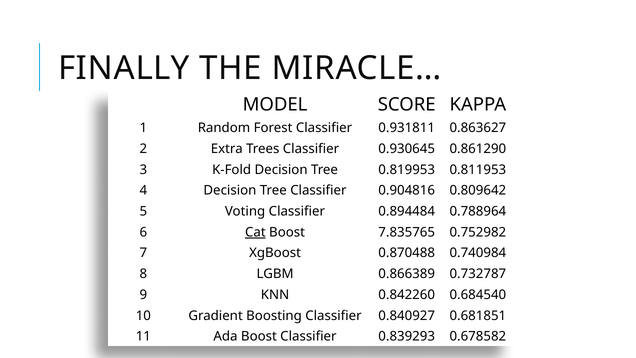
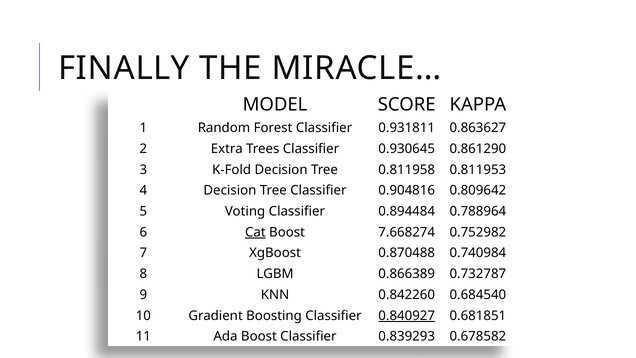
0.819953: 0.819953 -> 0.811958 (407, 170)
7.835765: 7.835765 -> 7.668274 (407, 232)
0.840927 underline: none -> present (407, 315)
